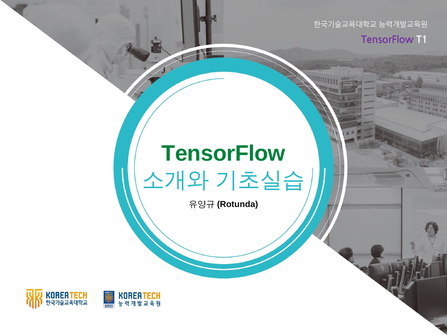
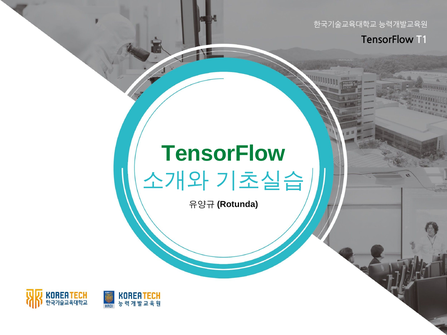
TensorFlow colour: purple -> black (387, 40)
